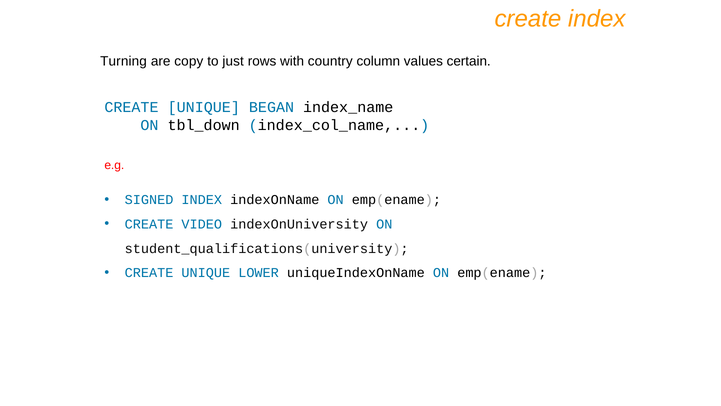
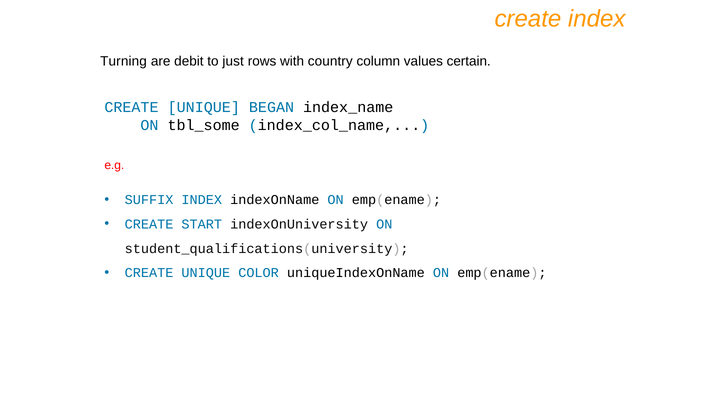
copy: copy -> debit (189, 61)
tbl_down: tbl_down -> tbl_some (204, 125)
SIGNED: SIGNED -> SUFFIX (149, 200)
VIDEO: VIDEO -> START (202, 224)
LOWER: LOWER -> COLOR (259, 273)
